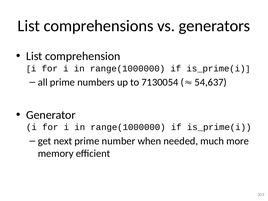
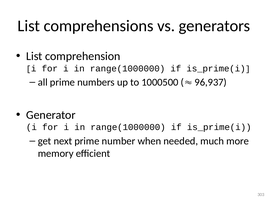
7130054: 7130054 -> 1000500 (160, 82)
54,637: 54,637 -> 96,937 (211, 82)
